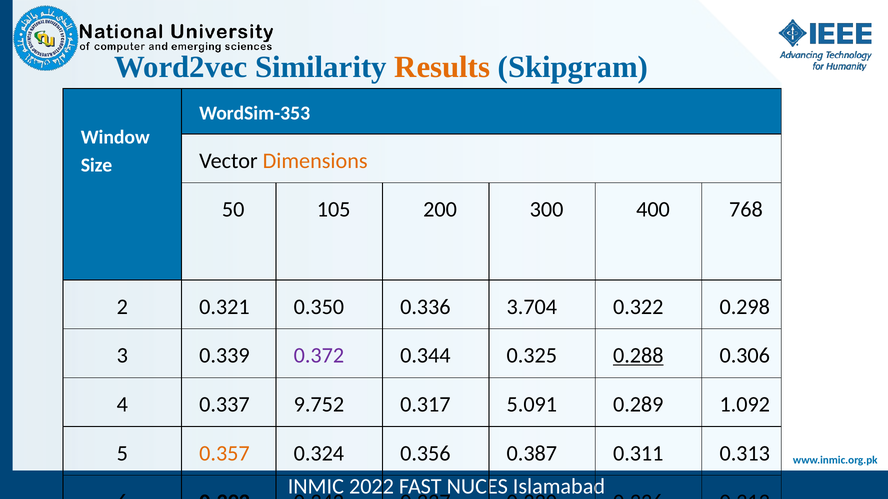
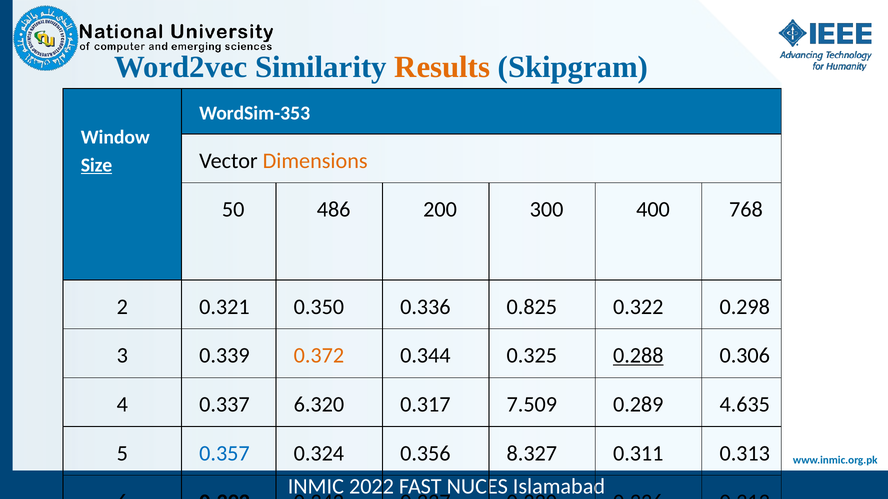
Size underline: none -> present (97, 165)
105: 105 -> 486 (334, 210)
3.704: 3.704 -> 0.825 (532, 307)
0.372 colour: purple -> orange (319, 356)
9.752: 9.752 -> 6.320 (319, 405)
5.091: 5.091 -> 7.509 (532, 405)
1.092: 1.092 -> 4.635 (745, 405)
0.357 colour: orange -> blue (224, 454)
0.387: 0.387 -> 8.327 (532, 454)
